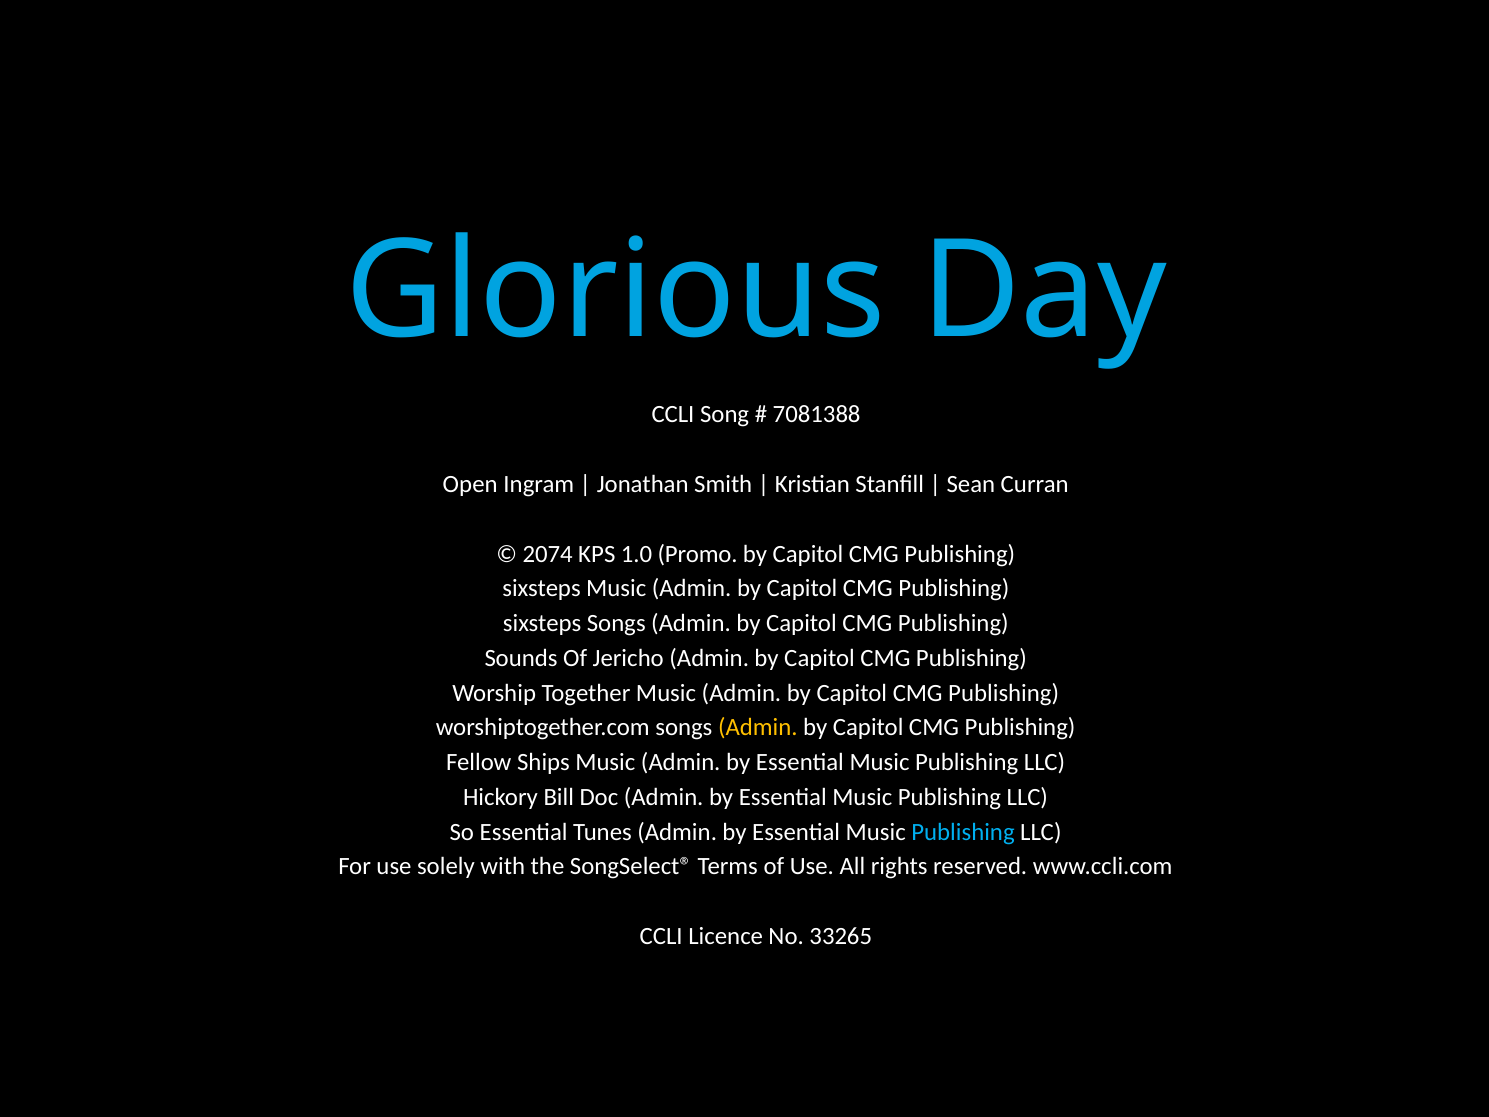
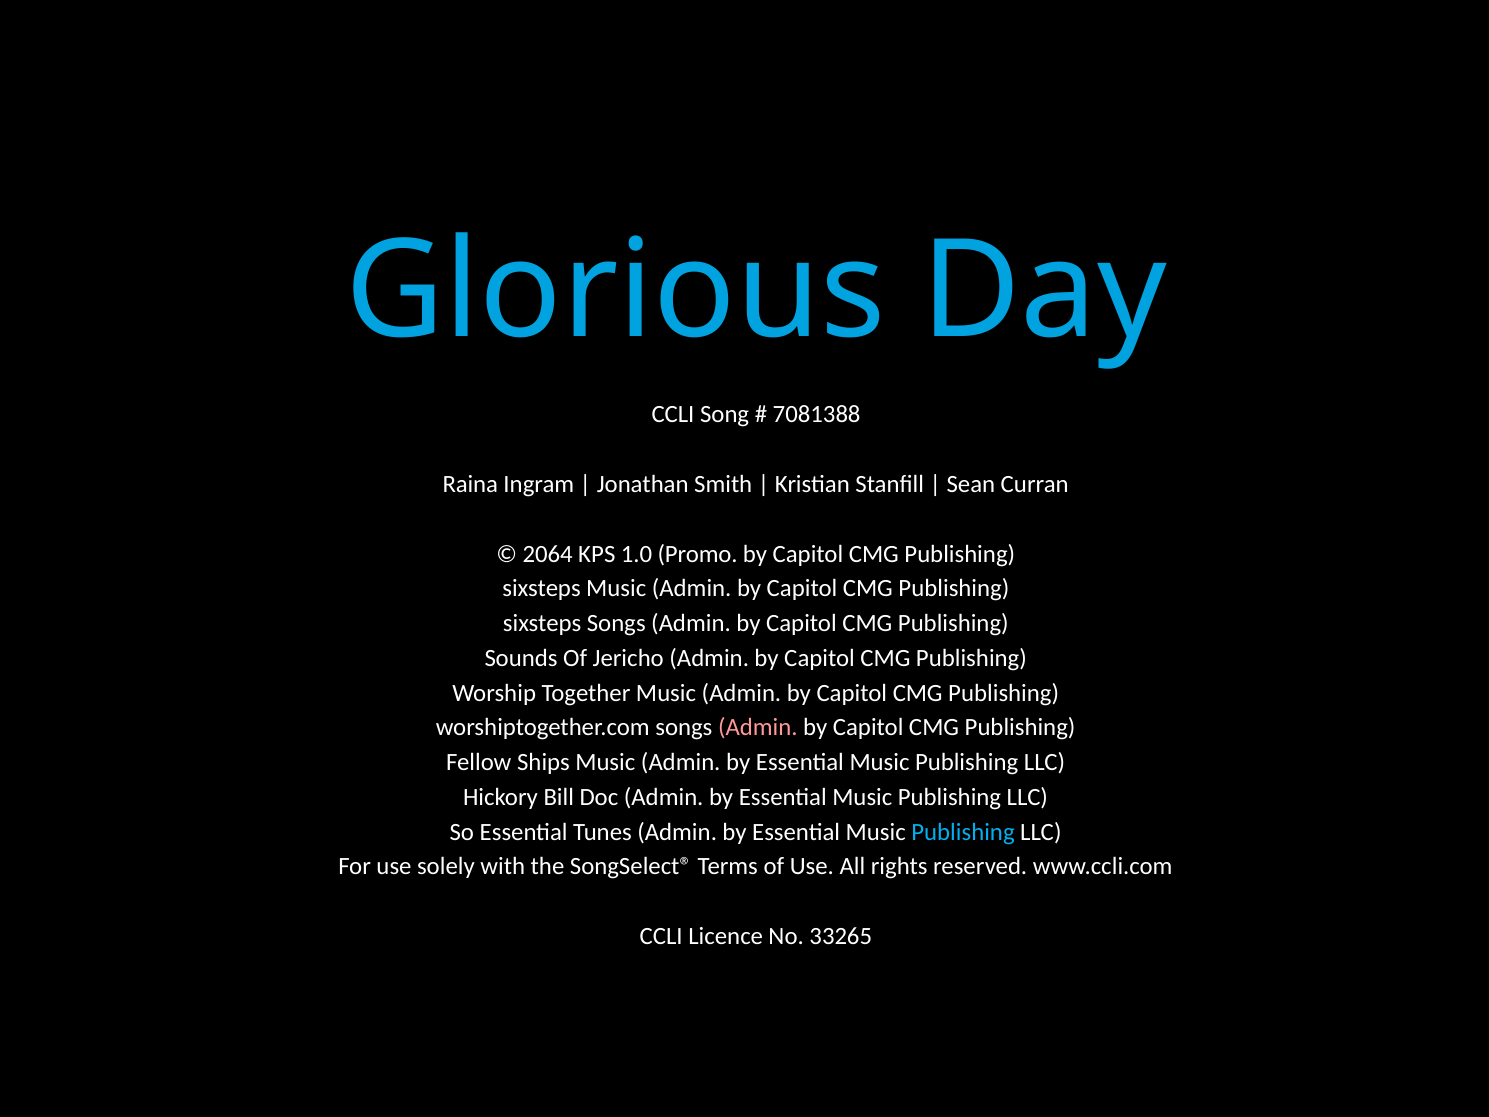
Open: Open -> Raina (470, 484)
2074: 2074 -> 2064 (548, 554)
Admin colour: yellow -> pink (758, 728)
